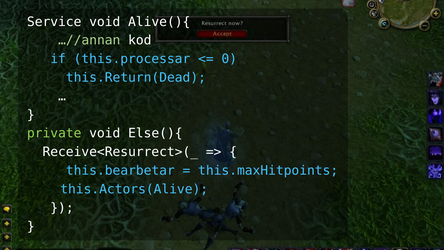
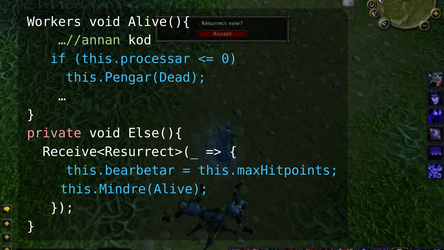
Service: Service -> Workers (54, 22)
this.Return(Dead: this.Return(Dead -> this.Pengar(Dead (136, 77)
private colour: light green -> pink (54, 133)
this.Actors(Alive: this.Actors(Alive -> this.Mindre(Alive (134, 189)
